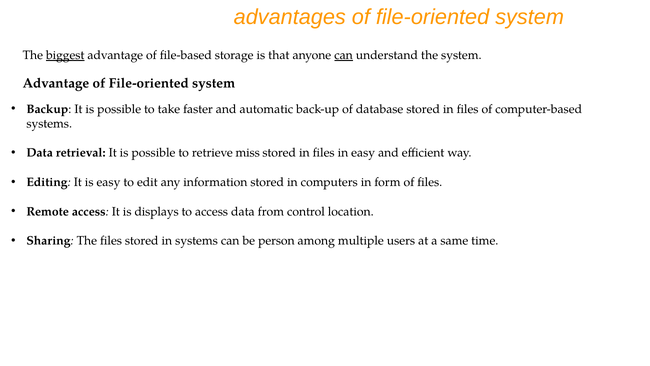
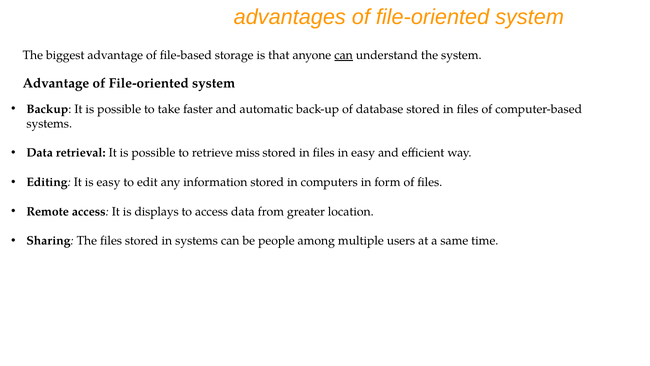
biggest underline: present -> none (65, 55)
control: control -> greater (306, 211)
person: person -> people (276, 241)
